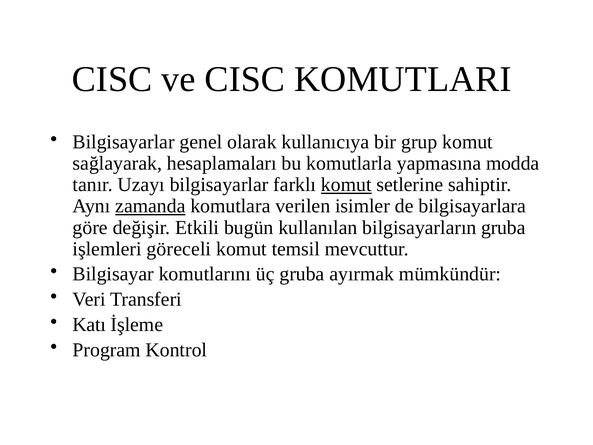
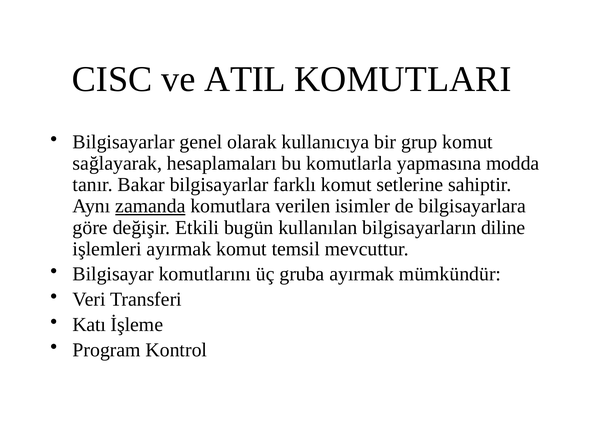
ve CISC: CISC -> ATIL (245, 79)
Uzayı: Uzayı -> Bakar (141, 185)
komut underline: present -> none (346, 185)
bilgisayarların gruba: gruba -> diline (503, 227)
işlemleri göreceli: göreceli -> ayırmak (179, 249)
